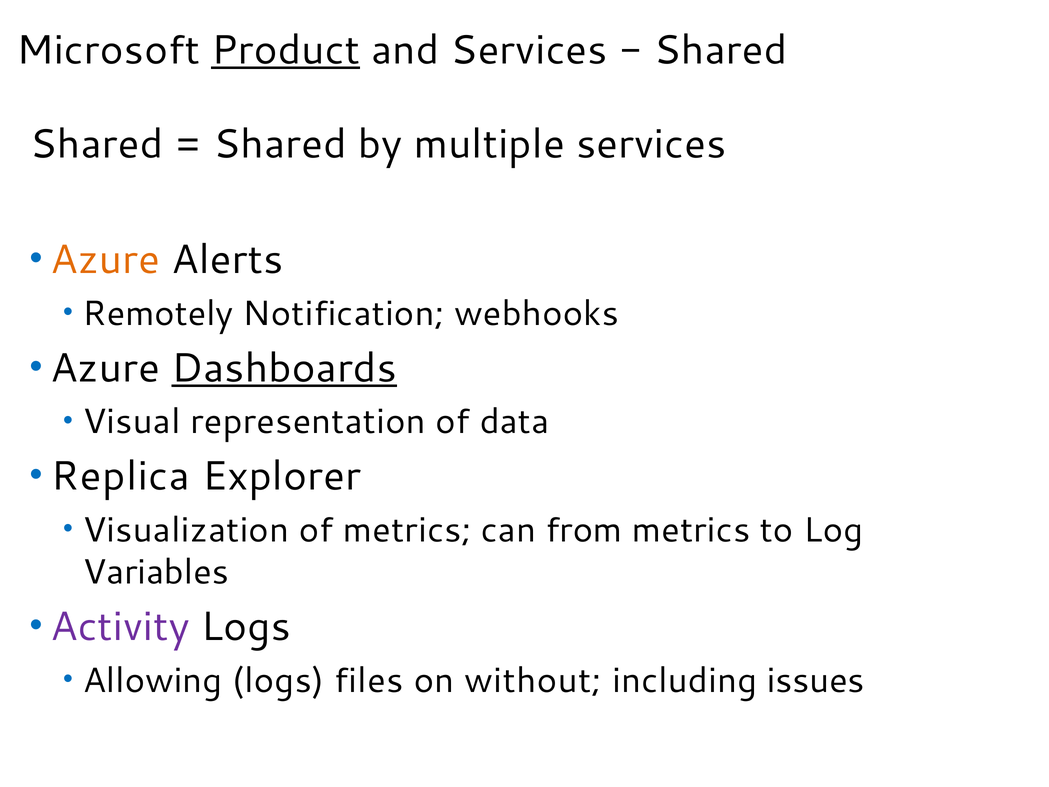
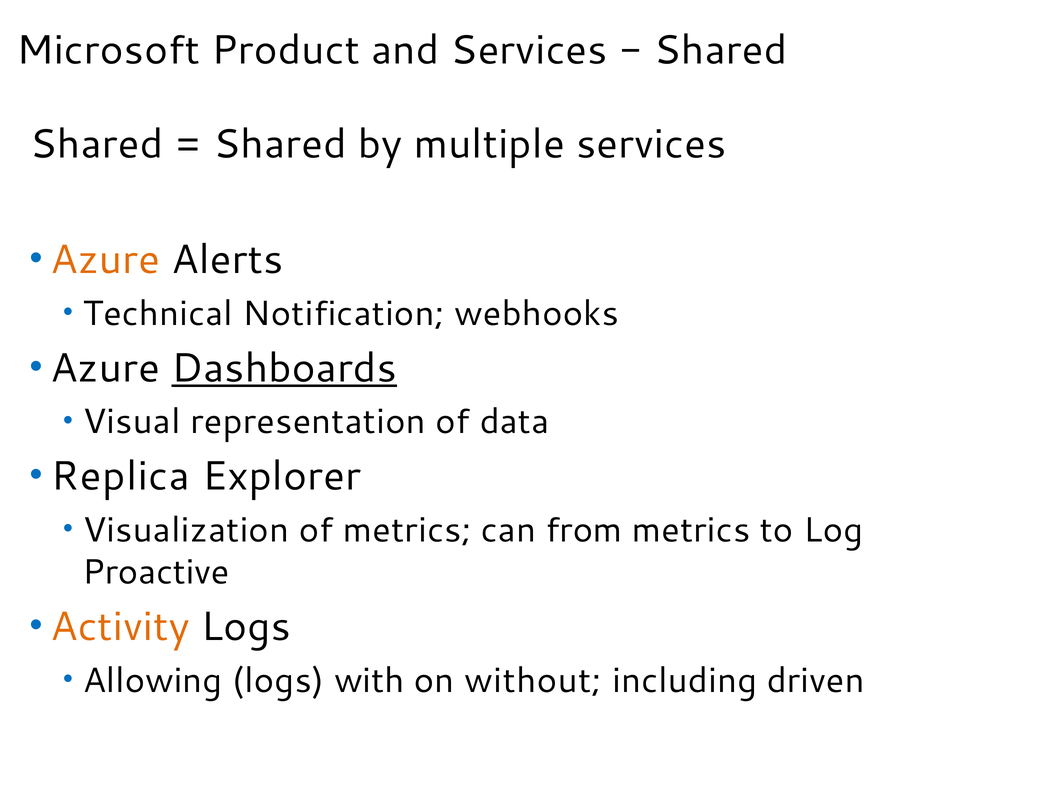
Product underline: present -> none (286, 50)
Remotely: Remotely -> Technical (158, 313)
Variables: Variables -> Proactive (156, 572)
Activity colour: purple -> orange (120, 627)
files: files -> with (369, 680)
issues: issues -> driven (816, 680)
